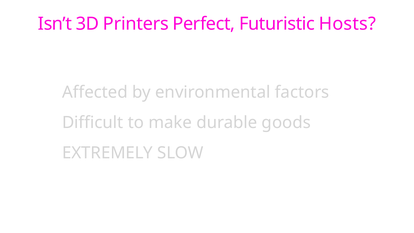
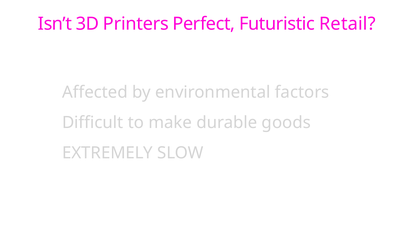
Hosts: Hosts -> Retail (347, 24)
